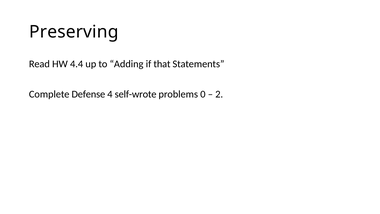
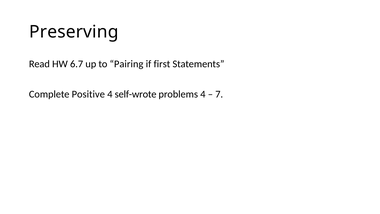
4.4: 4.4 -> 6.7 (77, 64)
Adding: Adding -> Pairing (127, 64)
that: that -> first (162, 64)
Defense: Defense -> Positive (88, 94)
problems 0: 0 -> 4 (203, 94)
2: 2 -> 7 (219, 94)
